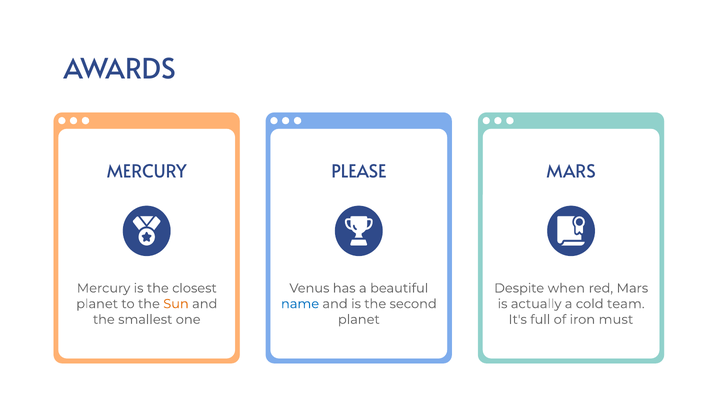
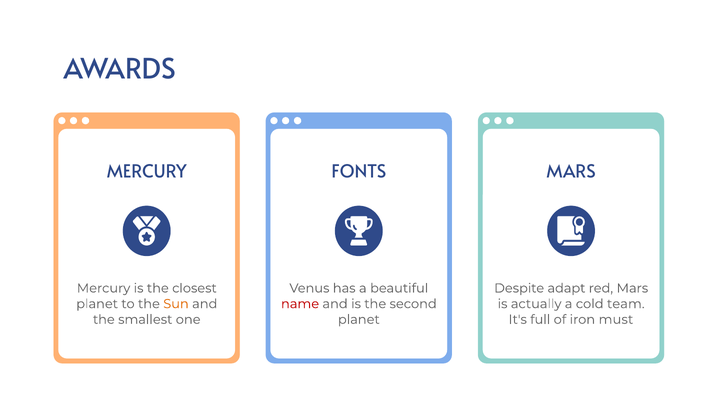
PLEASE: PLEASE -> FONTS (359, 172)
when: when -> adapt (566, 288)
name colour: blue -> red (300, 304)
